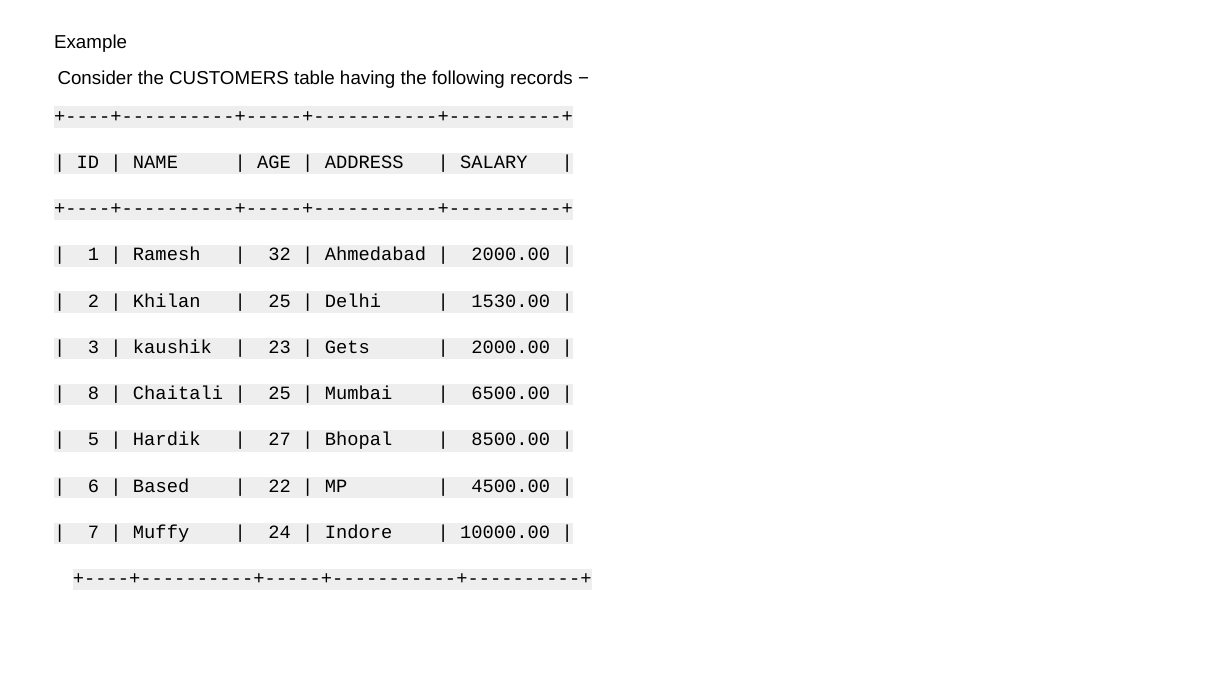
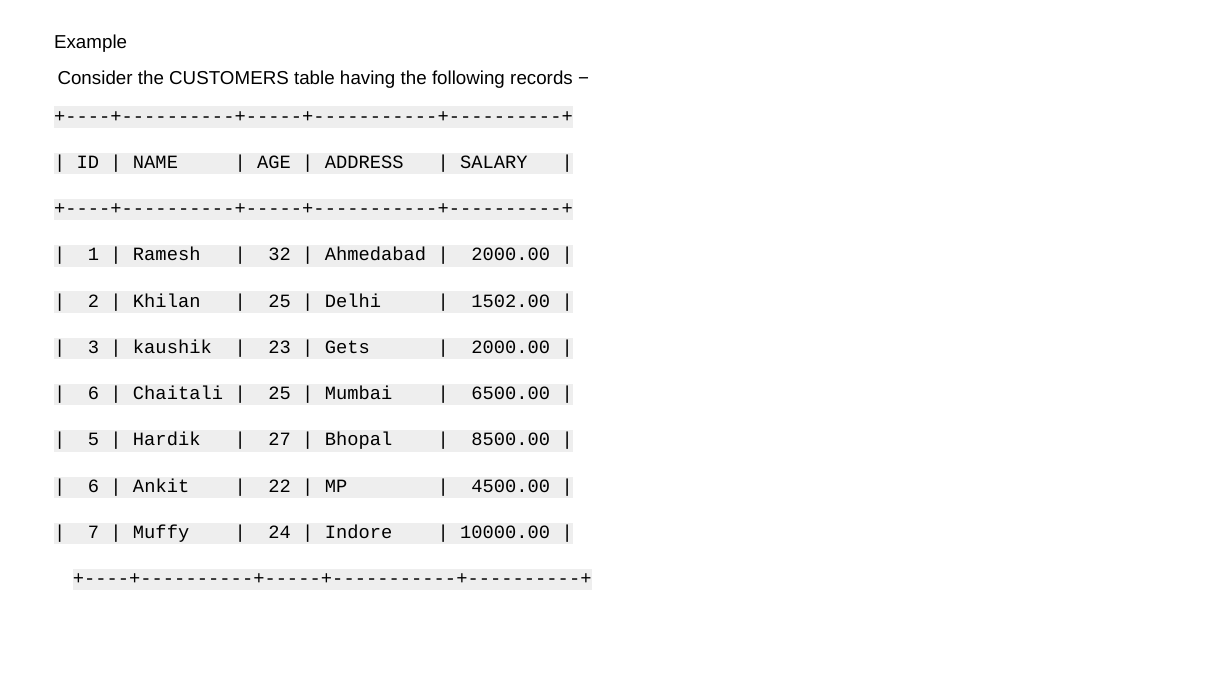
1530.00: 1530.00 -> 1502.00 (511, 301)
8: 8 -> 6 (93, 394)
Based: Based -> Ankit (161, 486)
